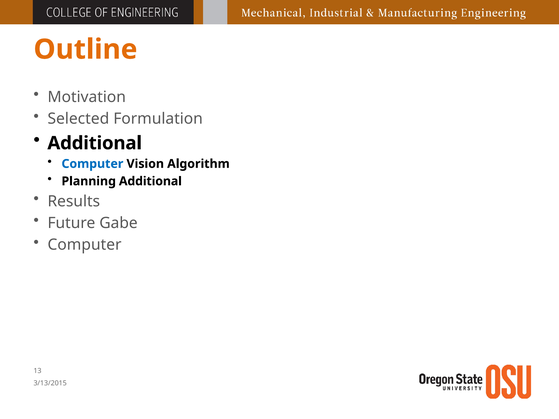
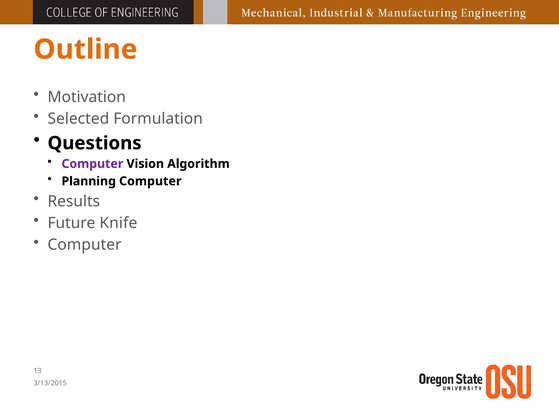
Additional: Additional -> Questions (95, 143)
Computer colour: blue -> purple (92, 164)
Planning Additional: Additional -> Computer (150, 181)
Gabe: Gabe -> Knife (118, 223)
